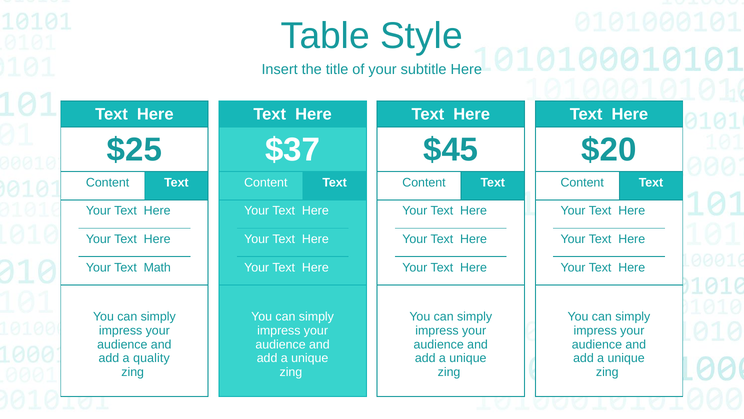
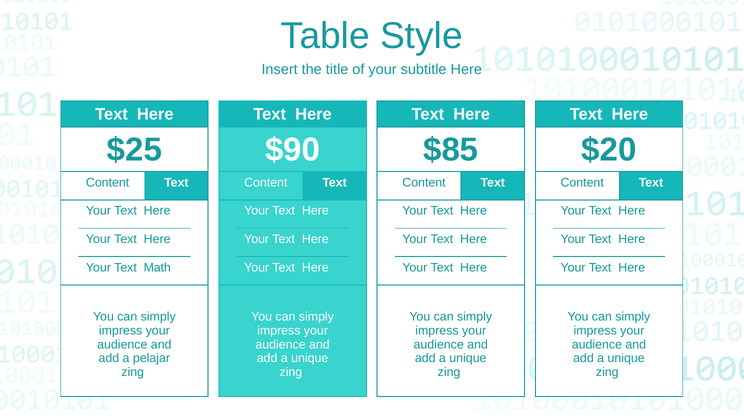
$37: $37 -> $90 (293, 150)
$45: $45 -> $85 (451, 150)
quality: quality -> pelajar (152, 358)
